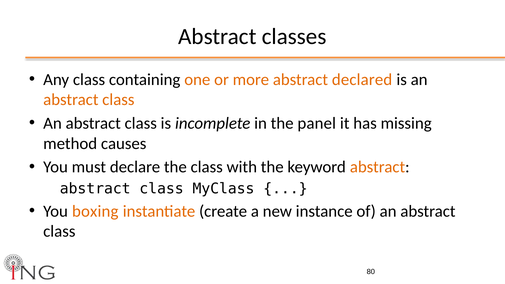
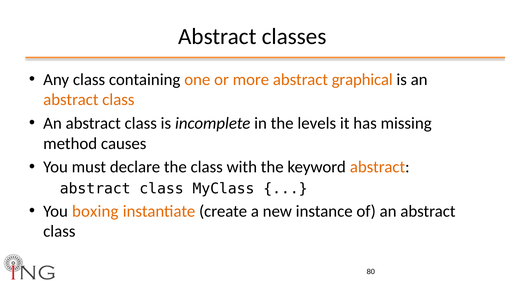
declared: declared -> graphical (362, 79)
panel: panel -> levels (317, 123)
